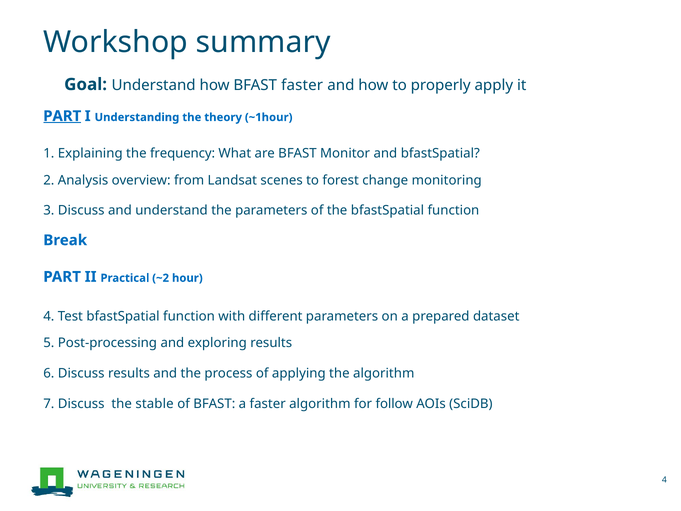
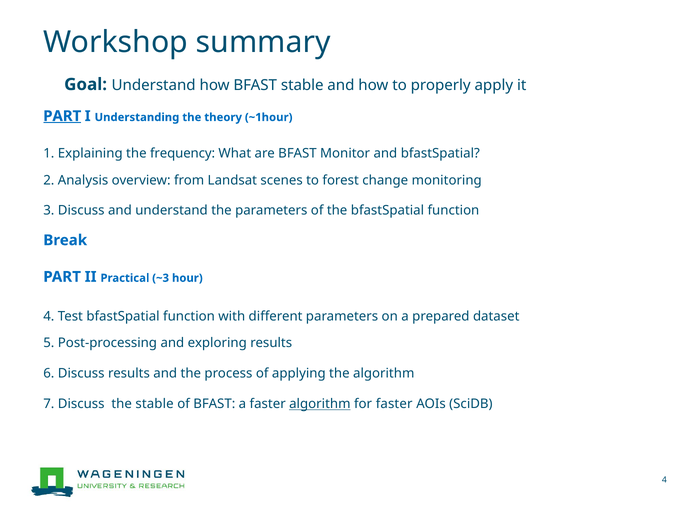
BFAST faster: faster -> stable (302, 85)
~2: ~2 -> ~3 (161, 278)
algorithm underline: none -> present (320, 404)
for follow: follow -> faster (394, 404)
